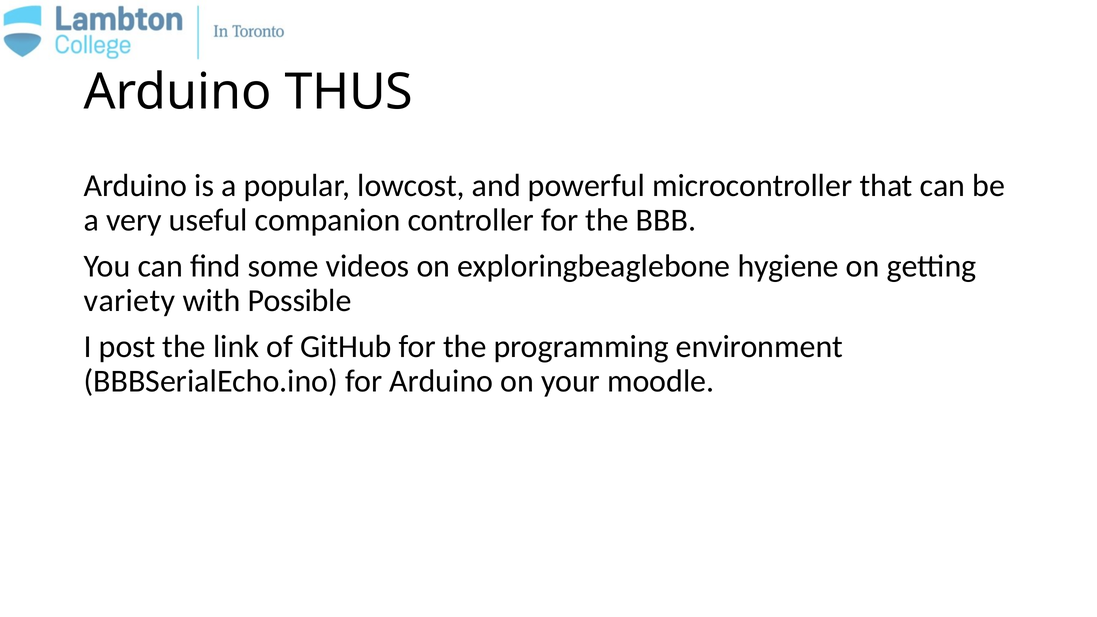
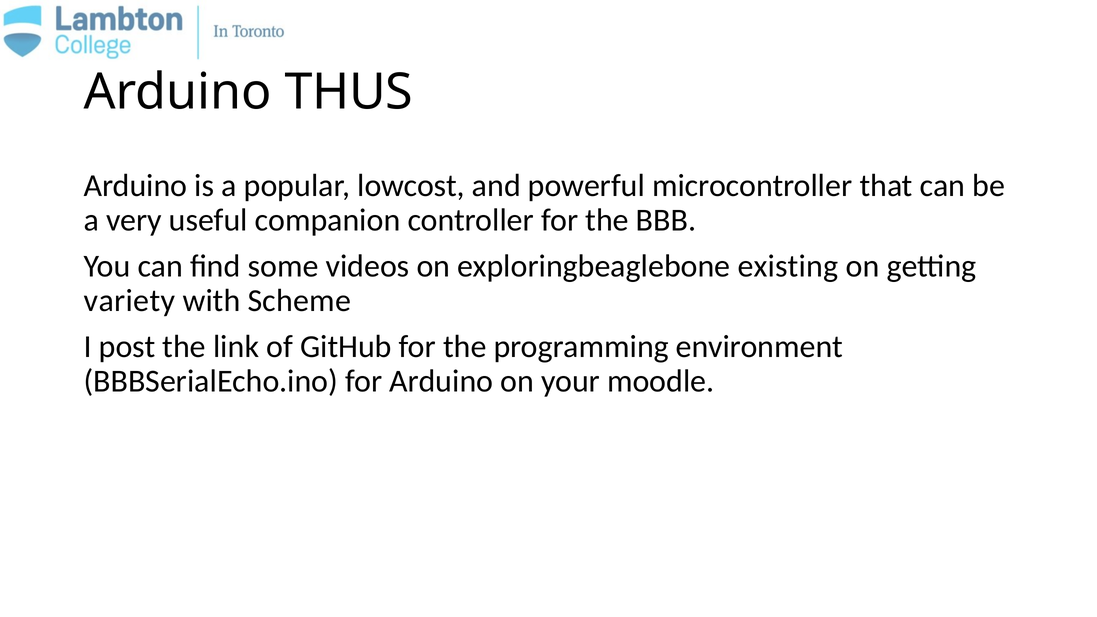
hygiene: hygiene -> existing (788, 266)
Possible: Possible -> Scheme (299, 301)
